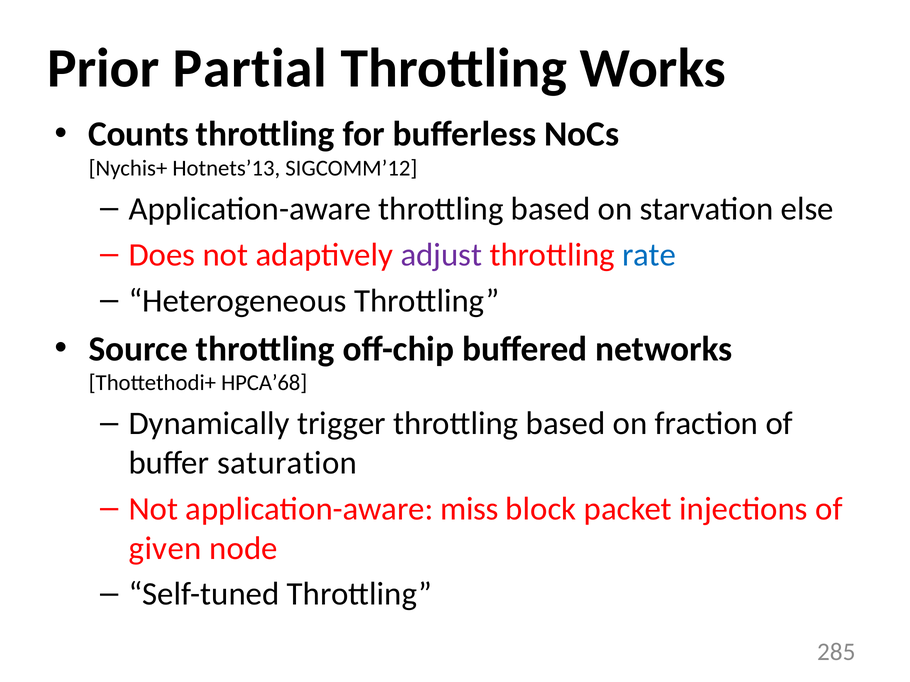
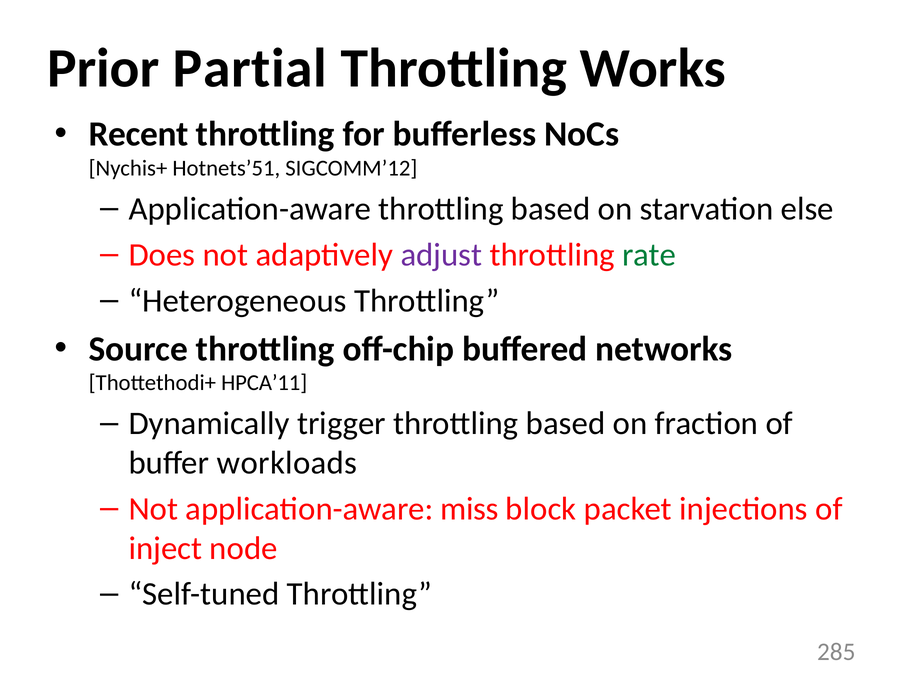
Counts: Counts -> Recent (139, 134)
Hotnets’13: Hotnets’13 -> Hotnets’51 (226, 168)
rate colour: blue -> green (649, 255)
HPCA’68: HPCA’68 -> HPCA’11 (264, 383)
saturation: saturation -> workloads (287, 463)
given: given -> inject (165, 549)
